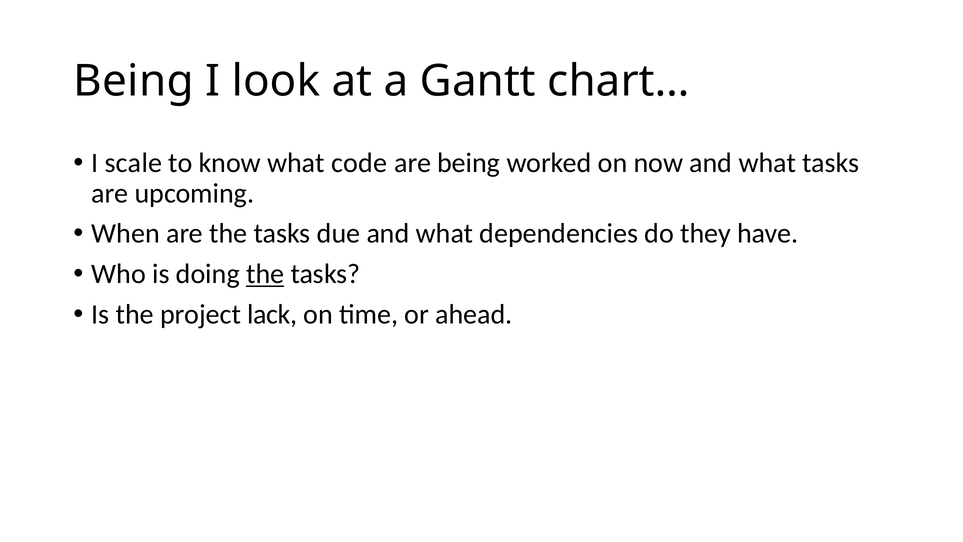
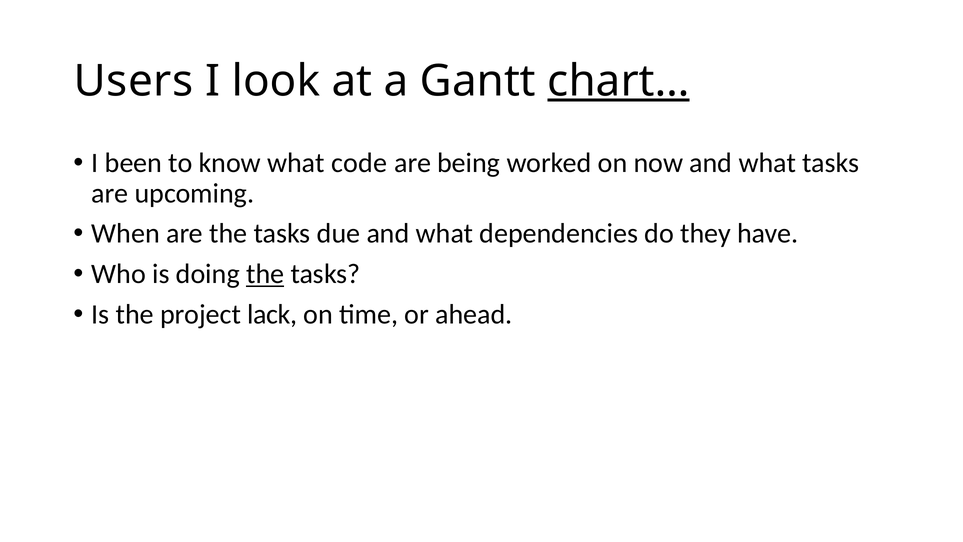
Being: Being -> Users (133, 81)
chart… underline: none -> present (619, 81)
scale: scale -> been (133, 163)
